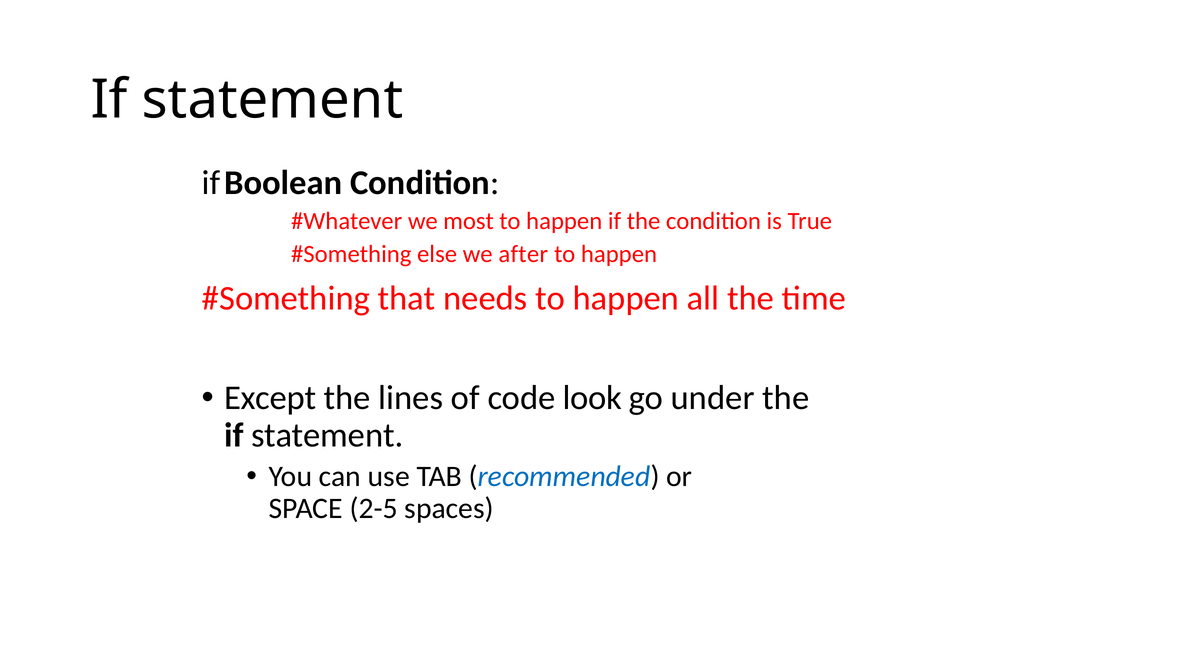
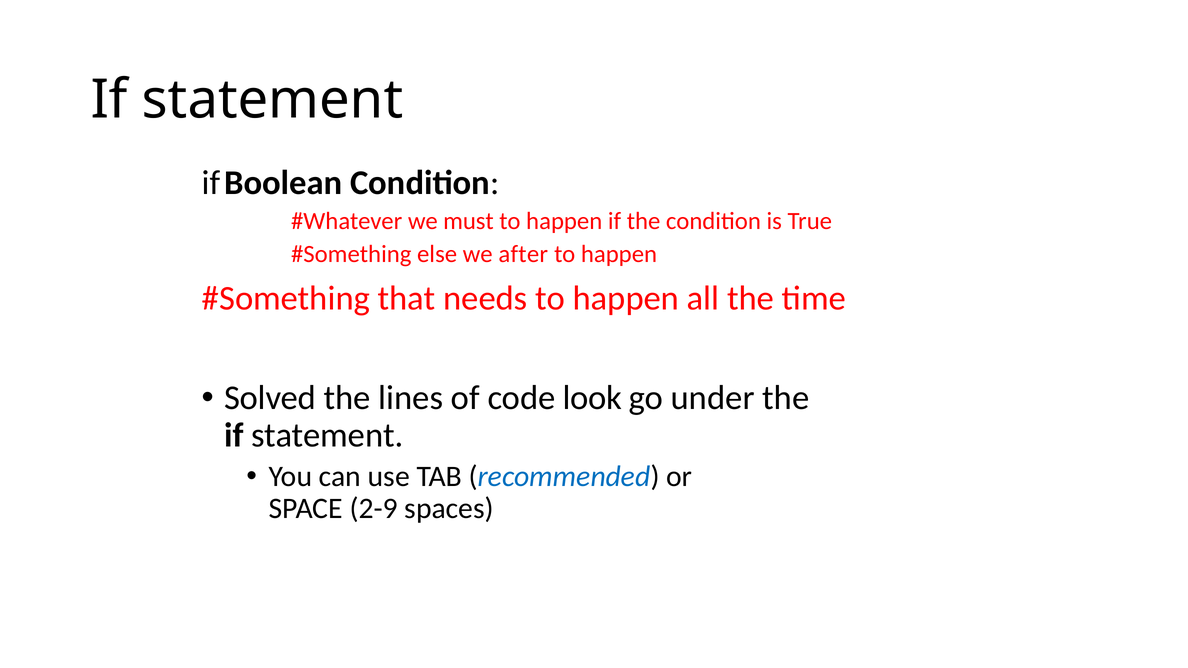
most: most -> must (468, 221)
Except: Except -> Solved (270, 398)
2-5: 2-5 -> 2-9 (374, 509)
